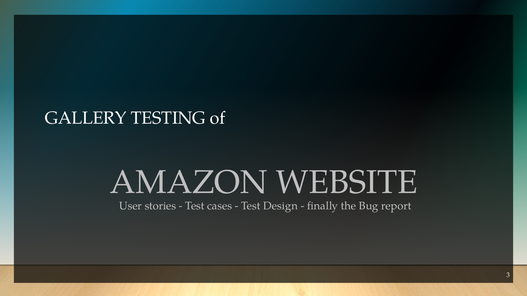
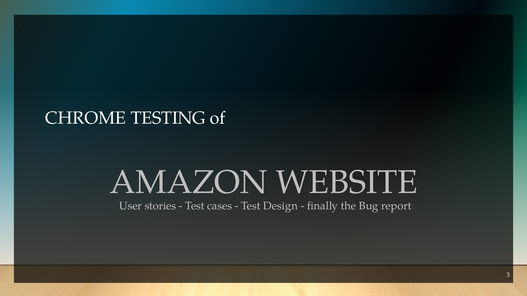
GALLERY: GALLERY -> CHROME (86, 118)
